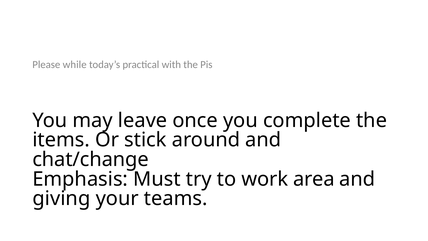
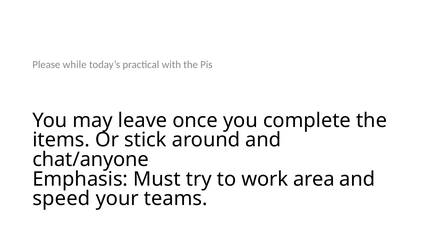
chat/change: chat/change -> chat/anyone (91, 159)
giving: giving -> speed (61, 198)
